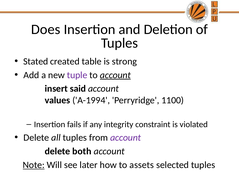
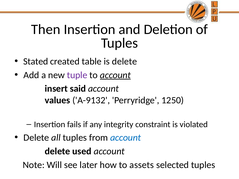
Does: Does -> Then (46, 29)
is strong: strong -> delete (124, 61)
A-1994: A-1994 -> A-9132 (91, 100)
1100: 1100 -> 1250 (173, 100)
account colour: purple -> blue (126, 138)
both: both -> used (82, 151)
Note underline: present -> none (34, 165)
